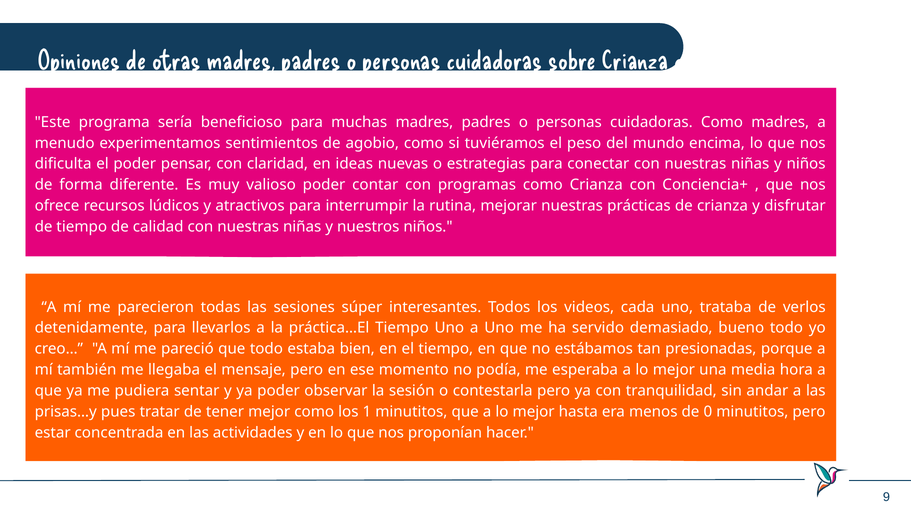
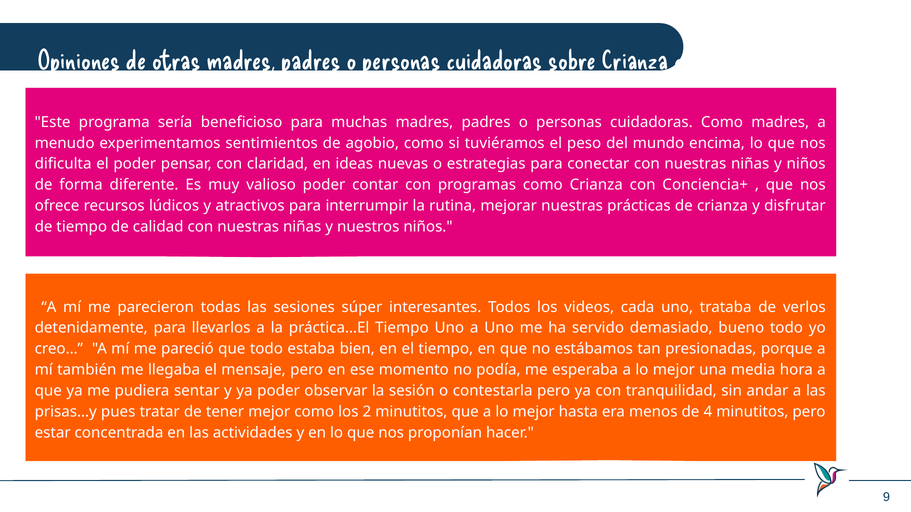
1: 1 -> 2 (367, 412)
0: 0 -> 4 (708, 412)
